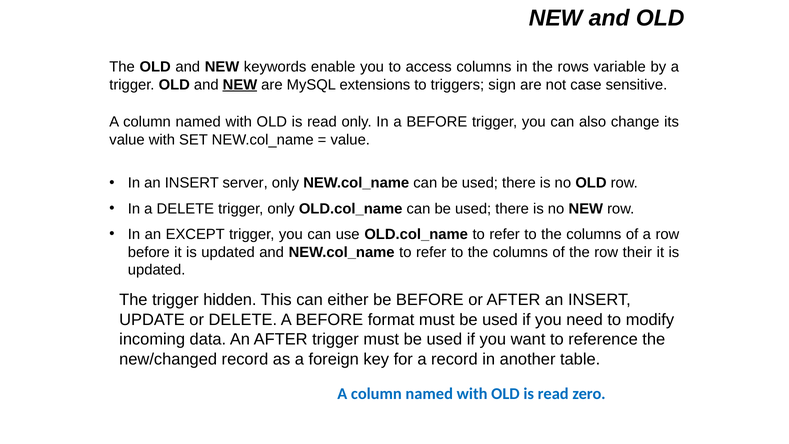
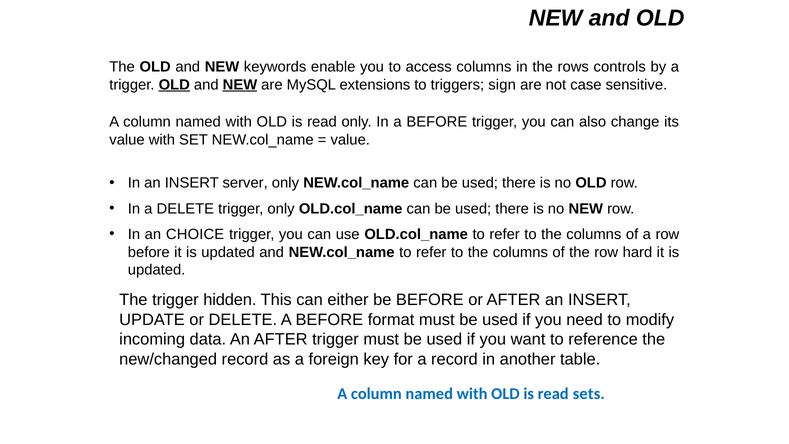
variable: variable -> controls (620, 67)
OLD underline: none -> present (174, 85)
EXCEPT: EXCEPT -> CHOICE (195, 234)
their: their -> hard (637, 252)
zero: zero -> sets (589, 394)
